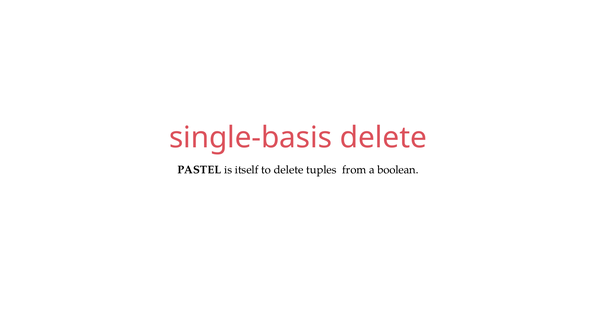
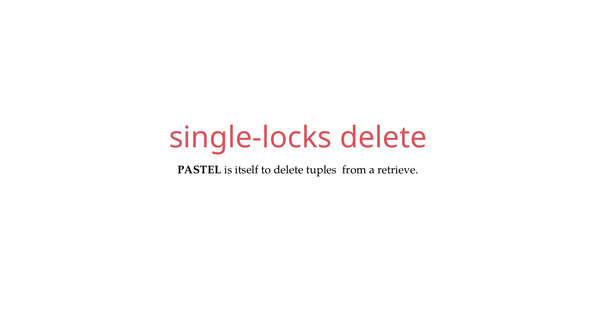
single-basis: single-basis -> single-locks (250, 138)
boolean: boolean -> retrieve (398, 170)
